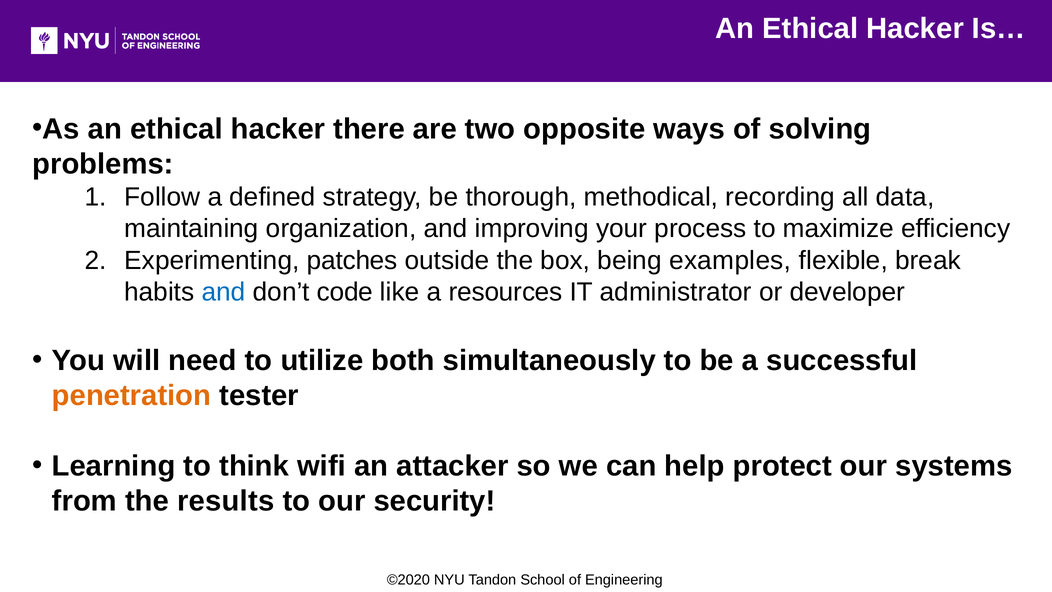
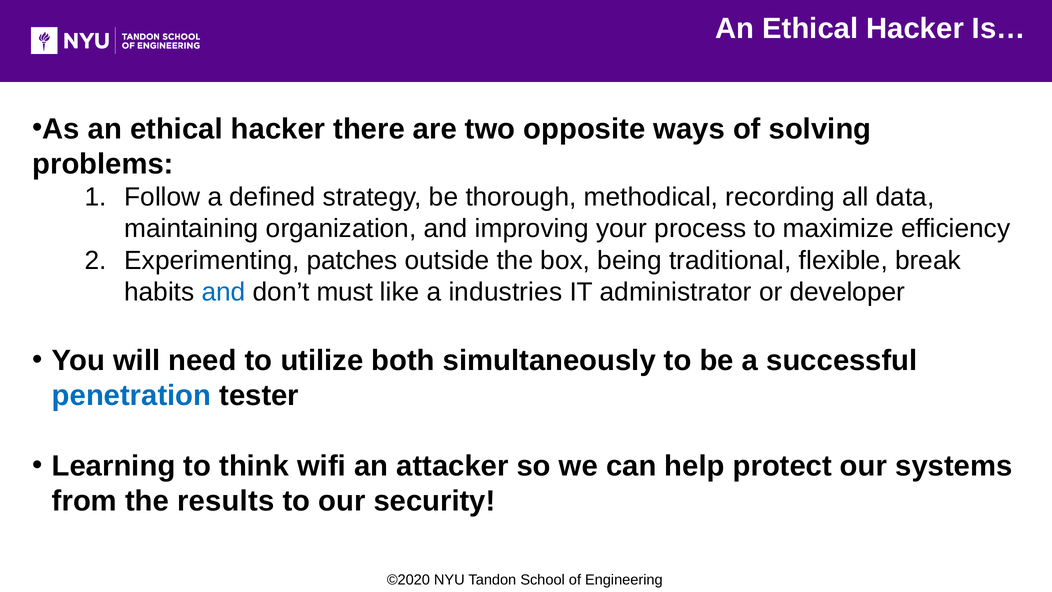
examples: examples -> traditional (730, 260)
code: code -> must (345, 292)
resources: resources -> industries (505, 292)
penetration colour: orange -> blue (132, 396)
